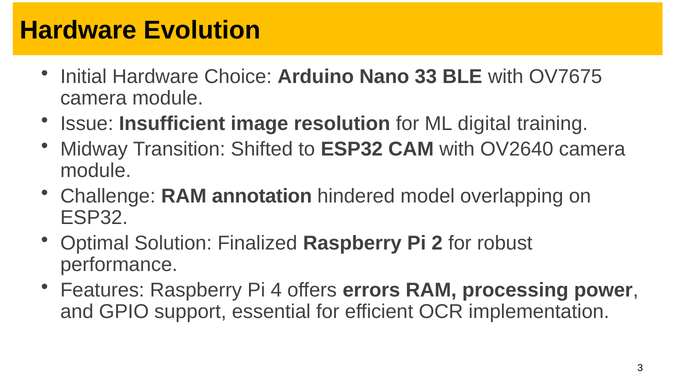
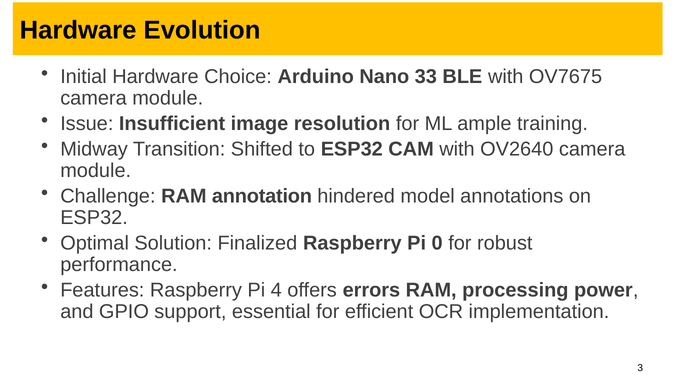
digital: digital -> ample (484, 124)
overlapping: overlapping -> annotations (512, 196)
2: 2 -> 0 (437, 243)
